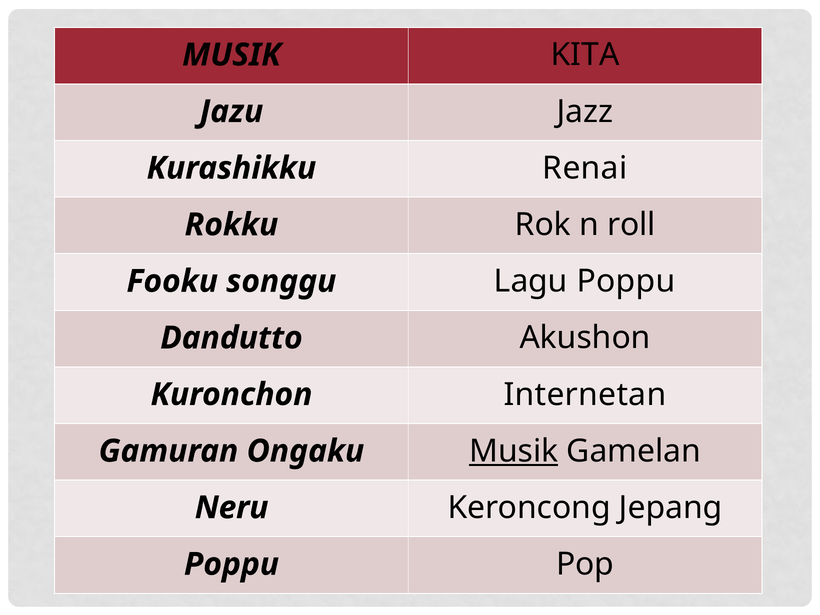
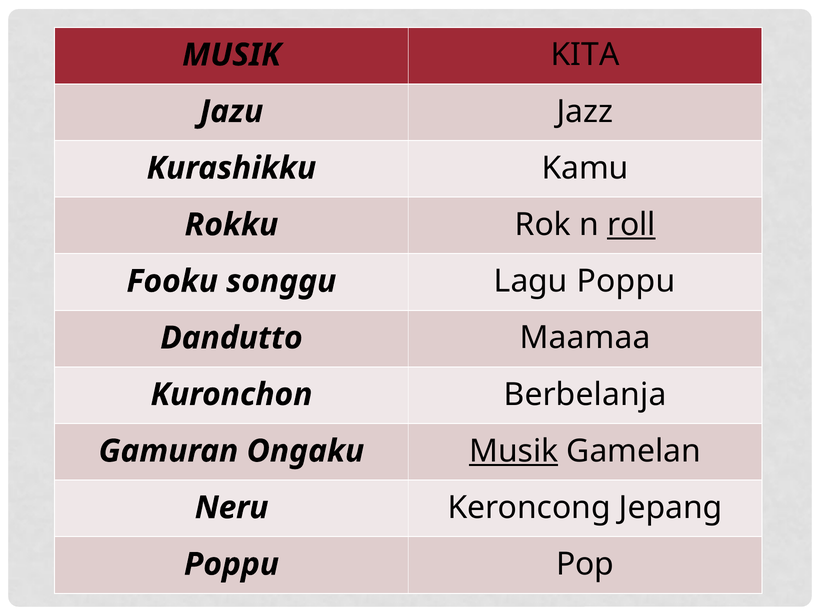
Renai: Renai -> Kamu (585, 168)
roll underline: none -> present (631, 225)
Akushon: Akushon -> Maamaa (585, 338)
Internetan: Internetan -> Berbelanja (585, 395)
